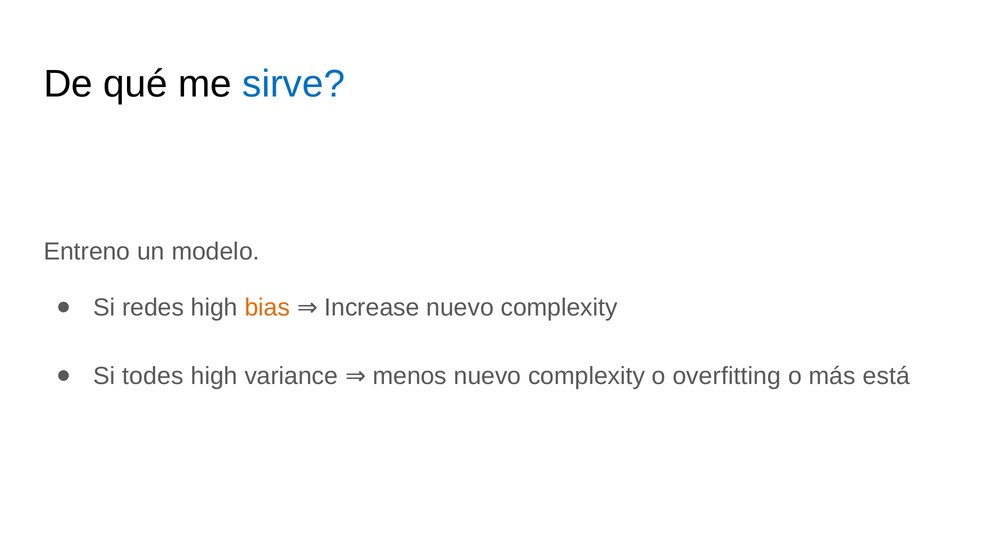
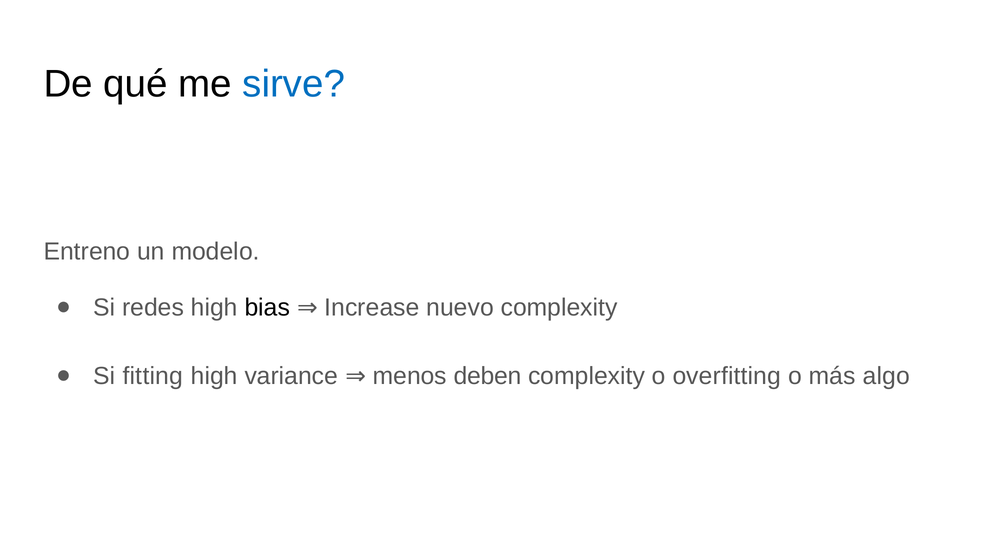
bias colour: orange -> black (267, 308)
todes: todes -> fitting (153, 376)
menos nuevo: nuevo -> deben (488, 376)
está: está -> algo (886, 376)
